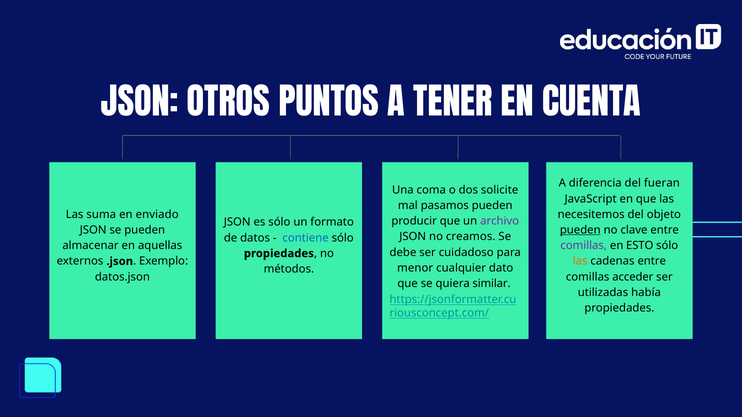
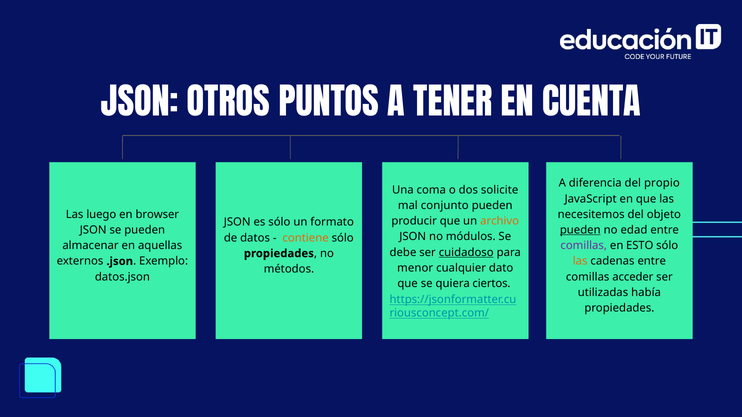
fueran: fueran -> propio (662, 183)
pasamos: pasamos -> conjunto (445, 206)
suma: suma -> luego (101, 215)
enviado: enviado -> browser (157, 215)
archivo colour: purple -> orange (500, 221)
clave: clave -> edad (634, 230)
creamos: creamos -> módulos (471, 237)
contiene colour: blue -> orange (306, 238)
cuidadoso underline: none -> present (466, 253)
similar: similar -> ciertos (492, 284)
